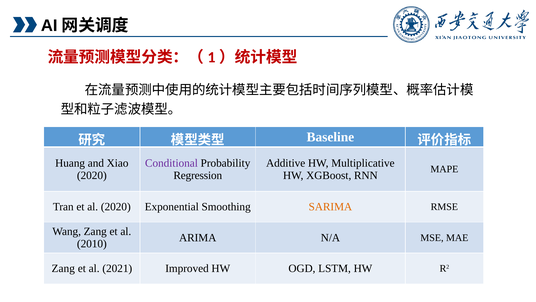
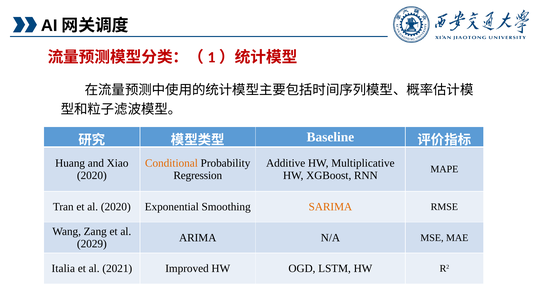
Conditional colour: purple -> orange (171, 163)
2010: 2010 -> 2029 (92, 243)
Zang: Zang -> Italia (63, 268)
